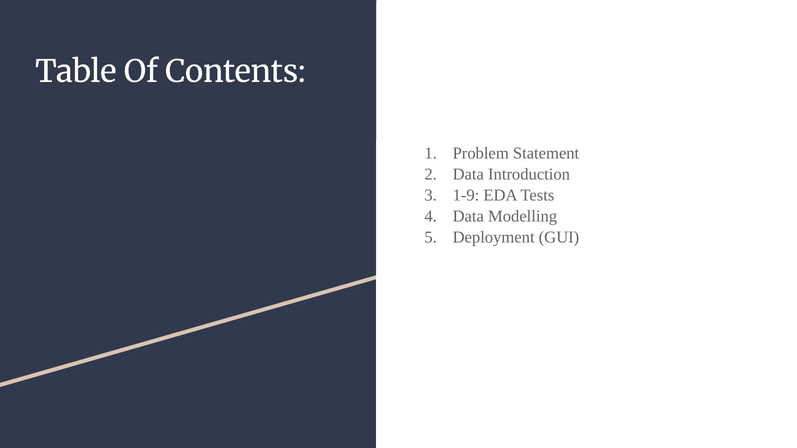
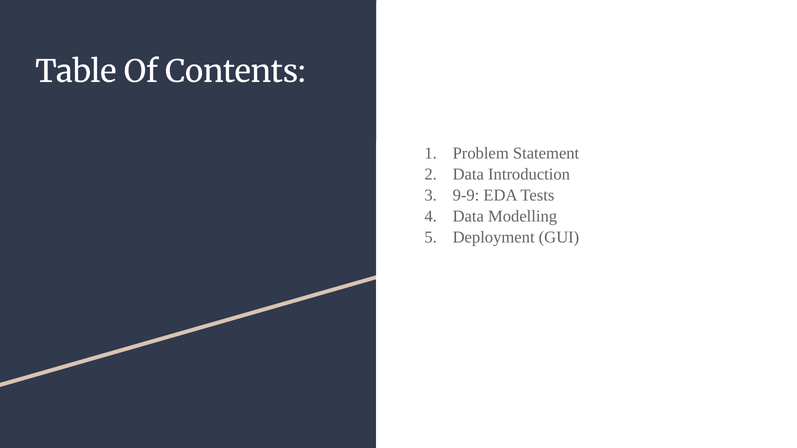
1-9: 1-9 -> 9-9 (466, 196)
